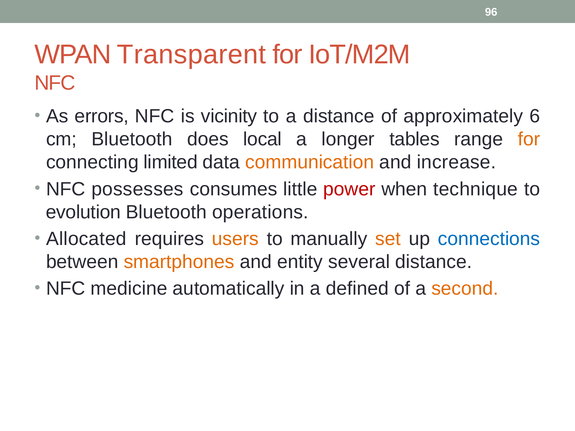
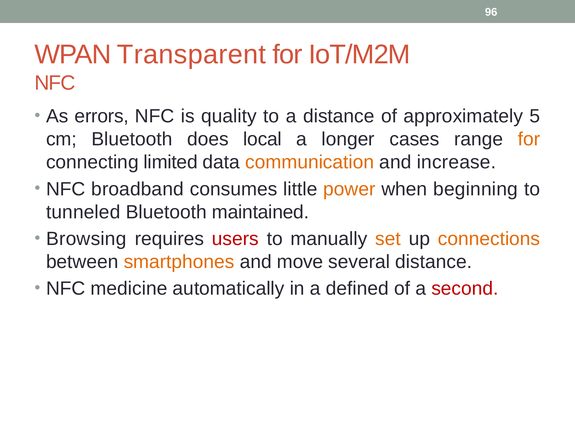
vicinity: vicinity -> quality (229, 116)
6: 6 -> 5 (535, 116)
tables: tables -> cases (414, 139)
possesses: possesses -> broadband (138, 189)
power colour: red -> orange (349, 189)
technique: technique -> beginning (476, 189)
evolution: evolution -> tunneled (83, 212)
operations: operations -> maintained (261, 212)
Allocated: Allocated -> Browsing (86, 239)
users colour: orange -> red (235, 239)
connections colour: blue -> orange (489, 239)
entity: entity -> move (300, 262)
second colour: orange -> red (465, 289)
